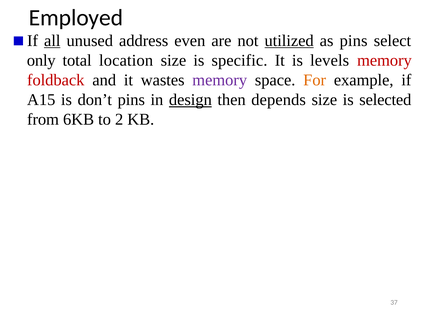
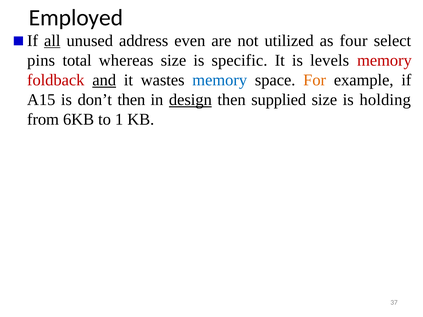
utilized underline: present -> none (289, 41)
as pins: pins -> four (354, 41)
only: only -> pins (41, 60)
location: location -> whereas (126, 60)
and underline: none -> present (104, 80)
memory colour: purple -> blue (220, 80)
don’t pins: pins -> then (131, 100)
depends: depends -> supplied (279, 100)
selected: selected -> holding (385, 100)
2: 2 -> 1 (119, 120)
